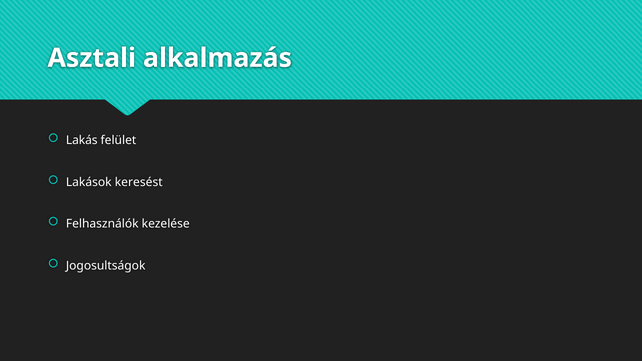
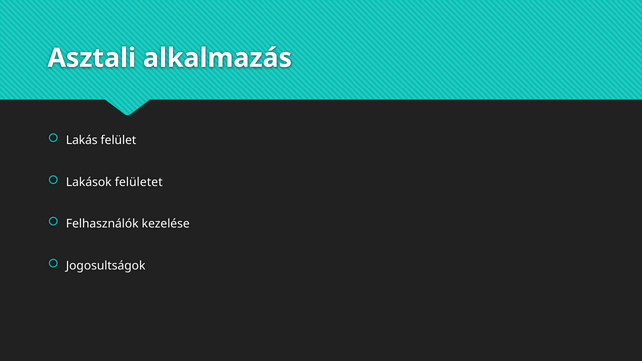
keresést: keresést -> felületet (139, 182)
